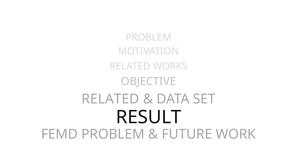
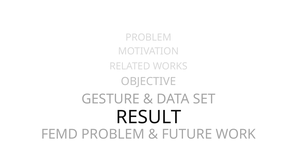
RELATED: RELATED -> GESTURE (111, 99)
